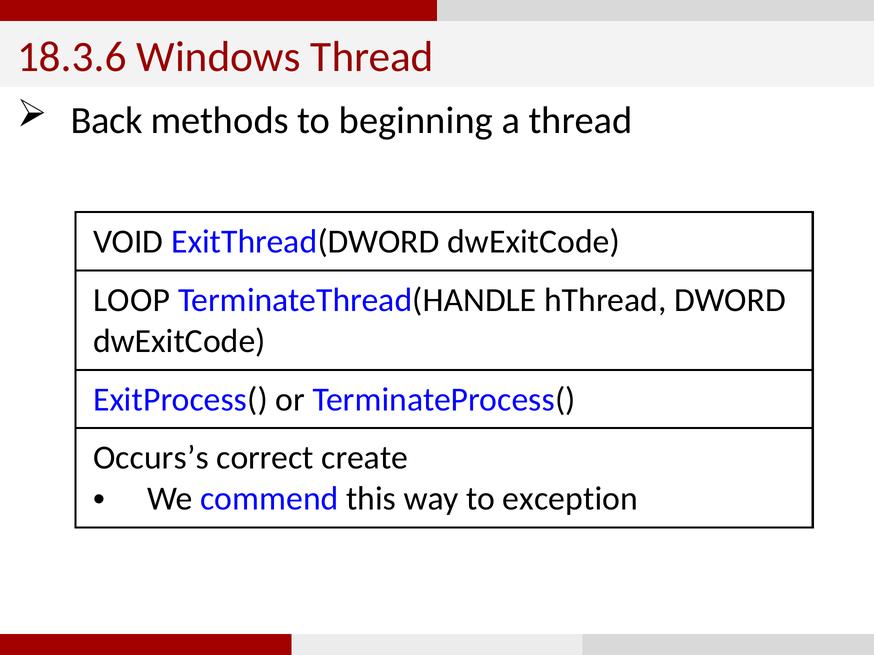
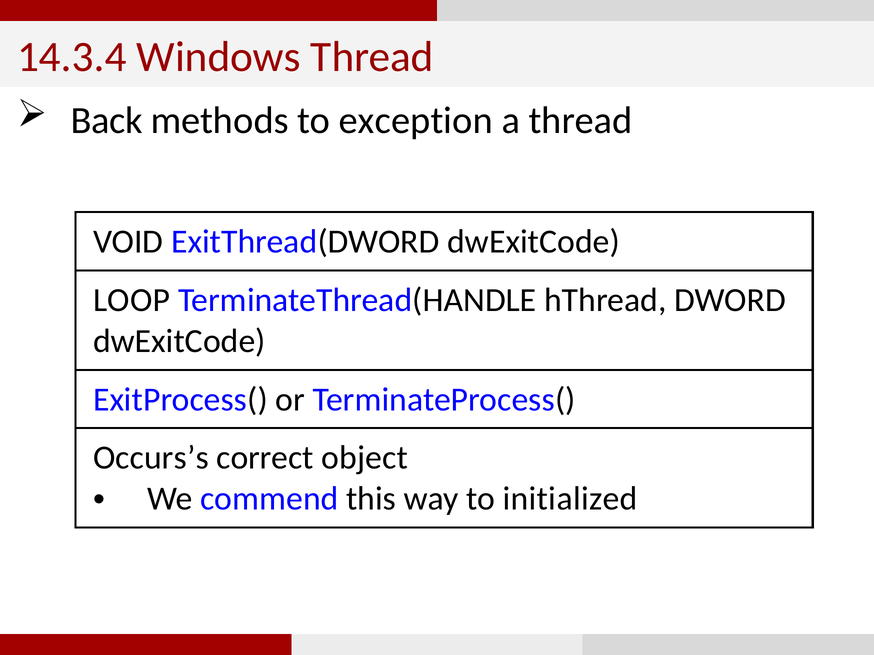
18.3.6: 18.3.6 -> 14.3.4 (72, 57)
beginning: beginning -> exception (416, 121)
create: create -> object (365, 458)
exception: exception -> initialized (570, 499)
